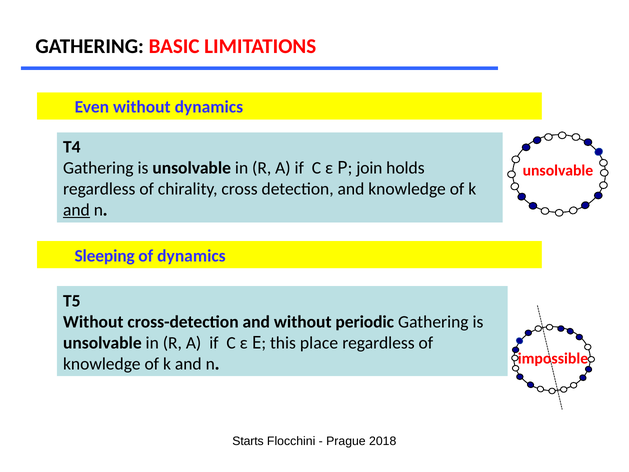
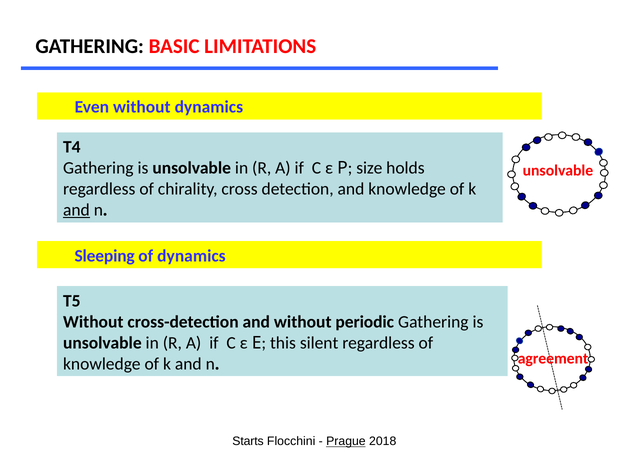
join: join -> size (369, 168)
place: place -> silent (319, 343)
impossible: impossible -> agreement (553, 358)
Prague underline: none -> present (346, 441)
